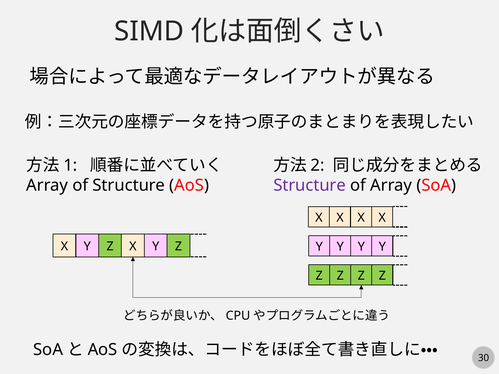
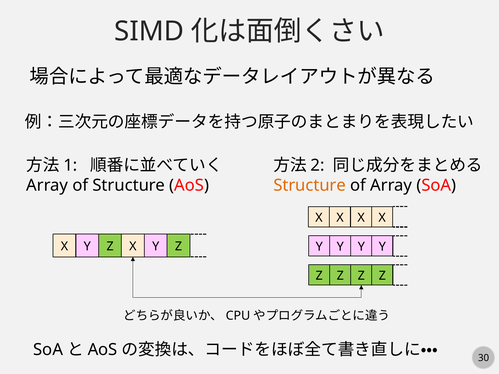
Structure colour: purple -> orange (310, 185)
